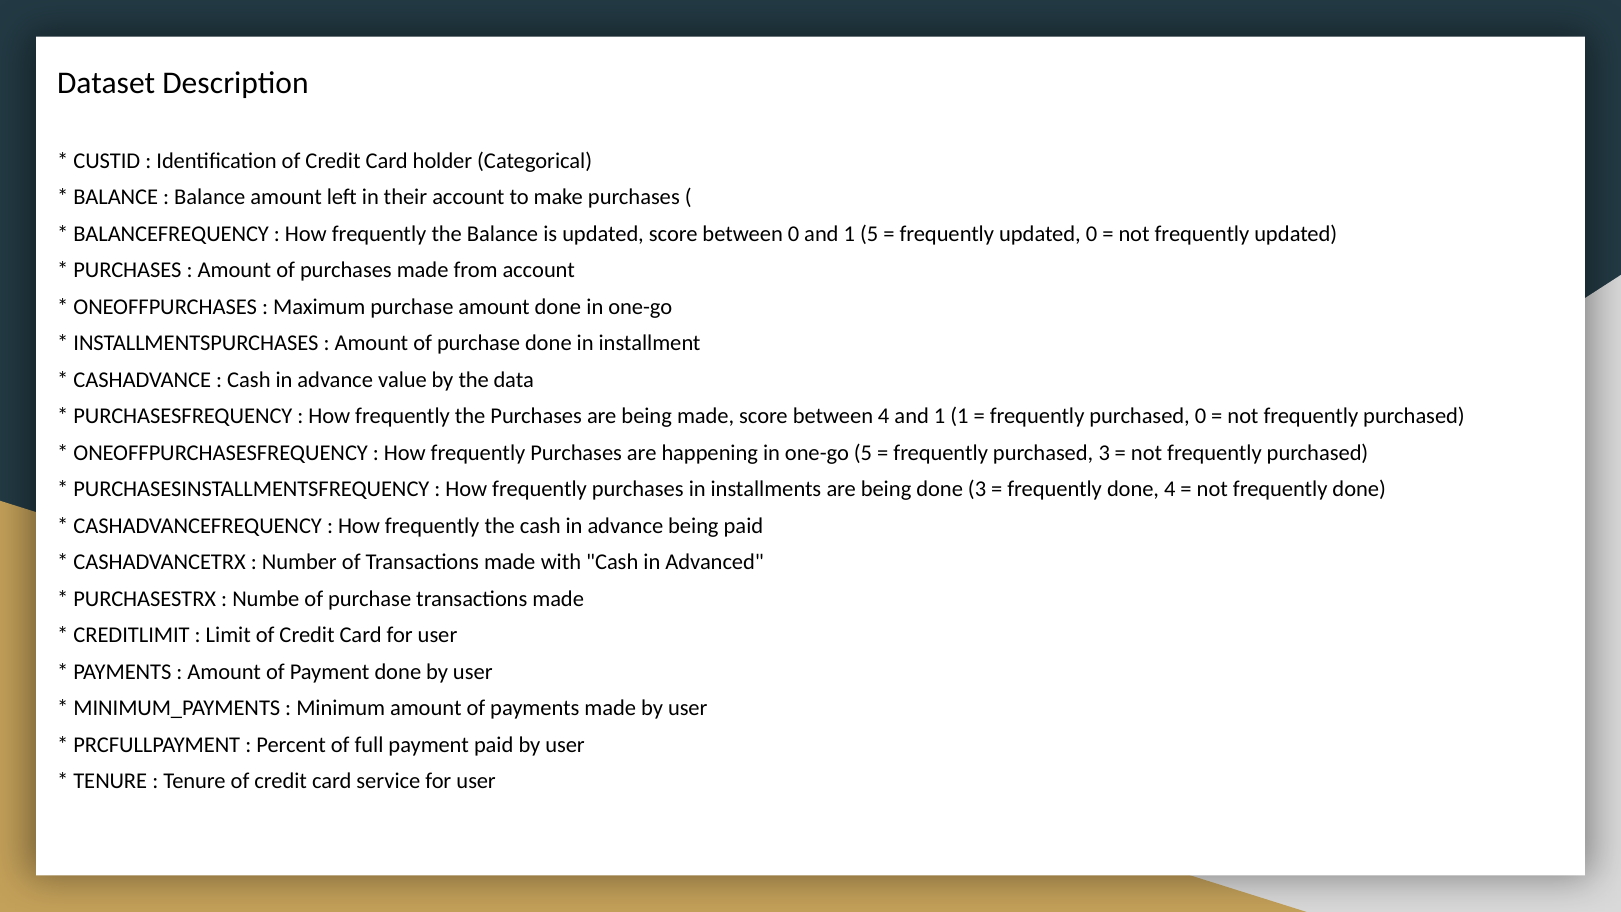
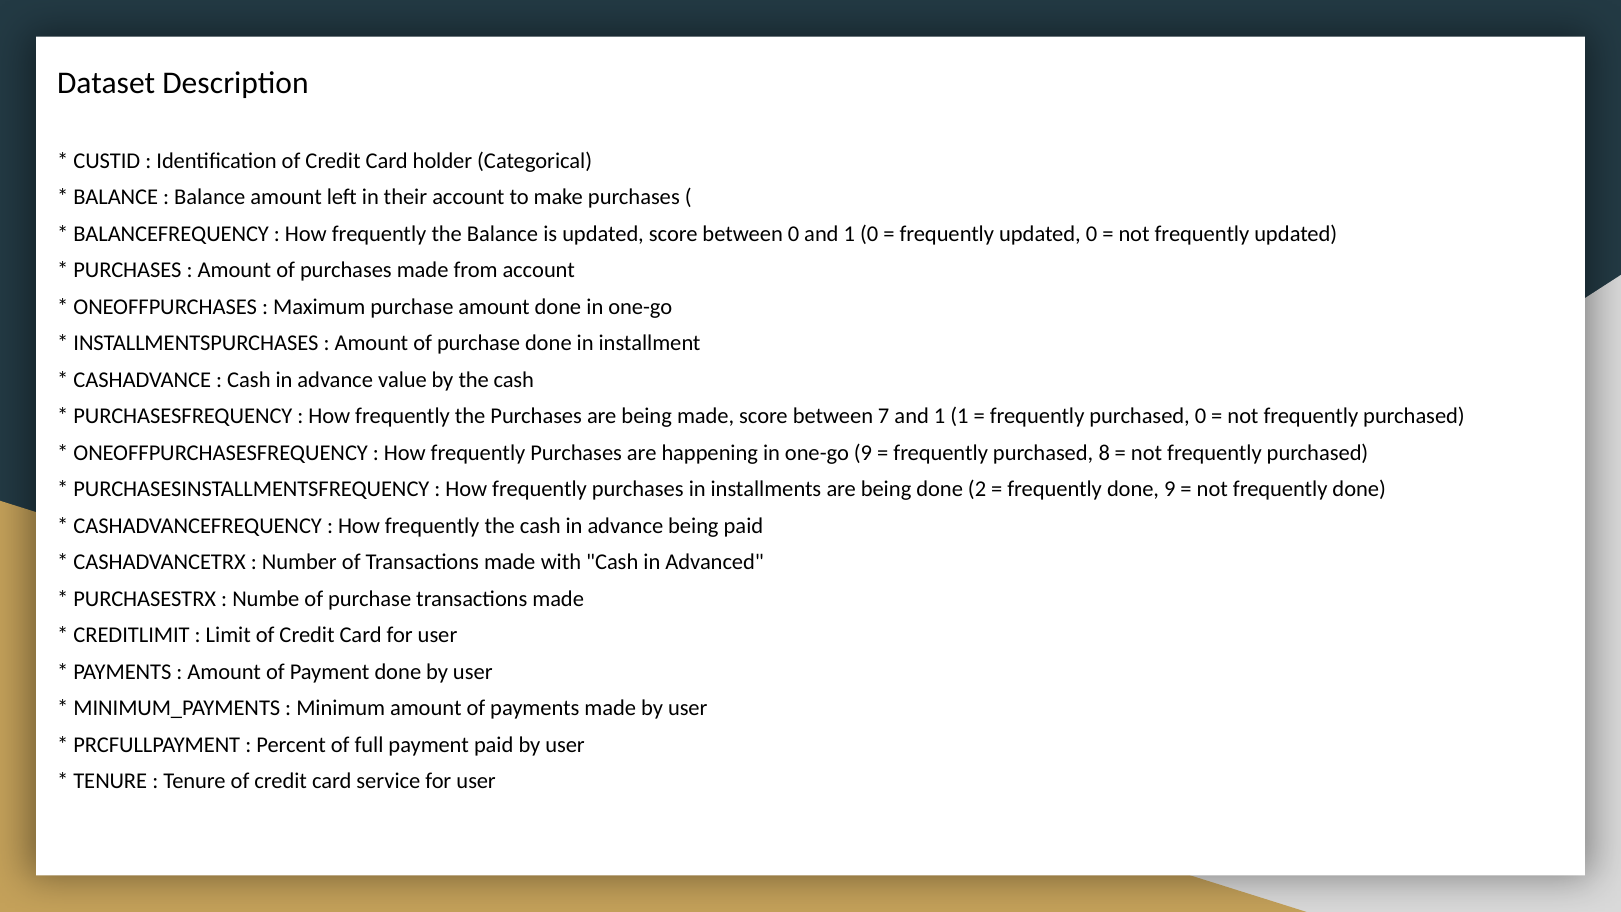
1 5: 5 -> 0 (869, 234)
by the data: data -> cash (514, 380)
between 4: 4 -> 7 (884, 416)
one-go 5: 5 -> 9 (863, 453)
purchased 3: 3 -> 8 (1104, 453)
done 3: 3 -> 2 (977, 489)
done 4: 4 -> 9 (1170, 489)
